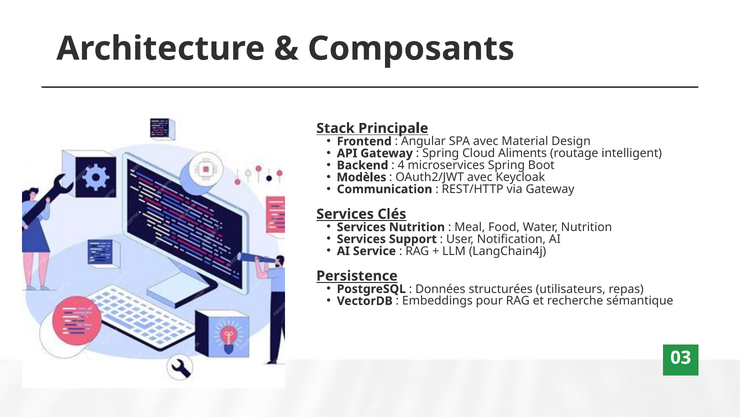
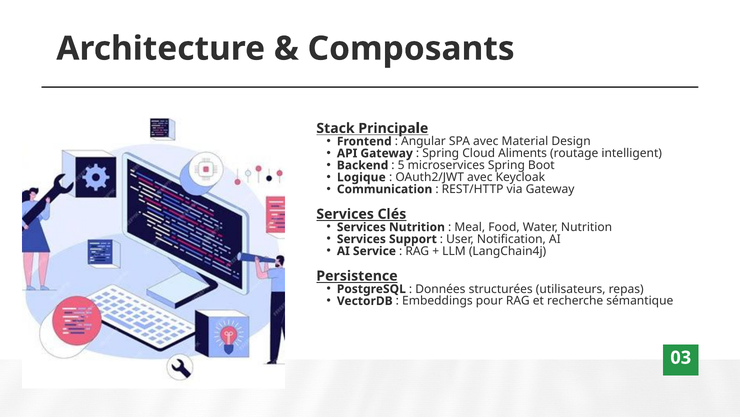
4: 4 -> 5 (401, 165)
Modèles: Modèles -> Logique (361, 177)
